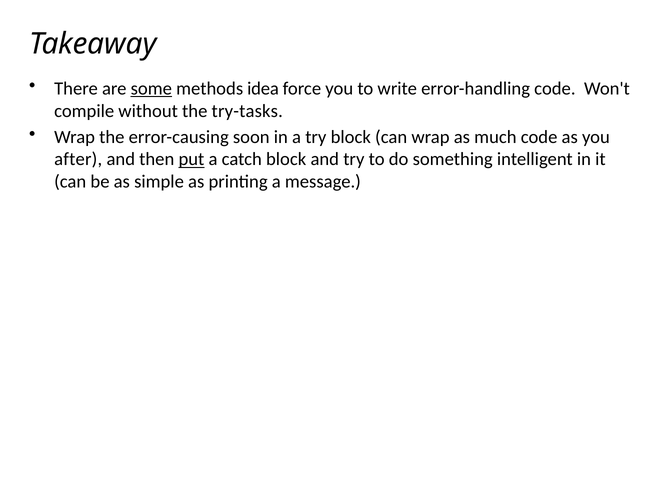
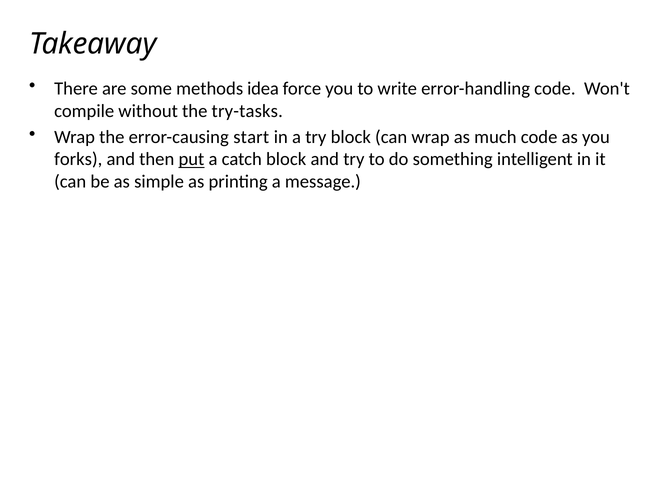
some underline: present -> none (151, 88)
soon: soon -> start (251, 137)
after: after -> forks (78, 159)
